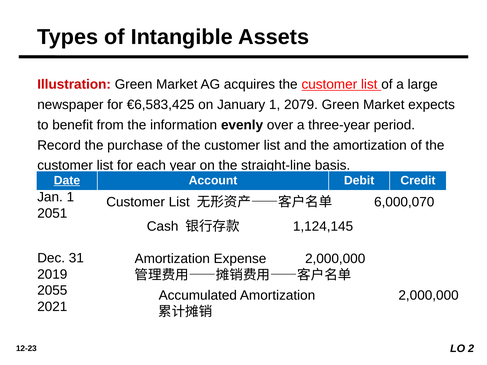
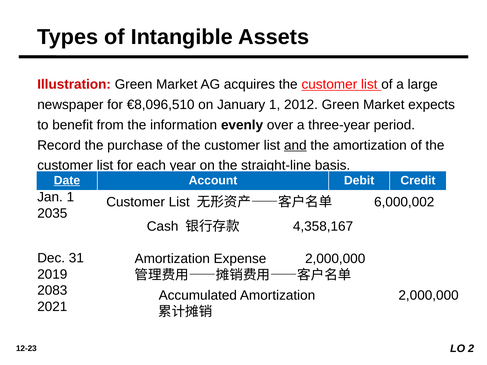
€6,583,425: €6,583,425 -> €8,096,510 (161, 105)
2079: 2079 -> 2012 (301, 105)
and underline: none -> present (295, 145)
6,000,070: 6,000,070 -> 6,000,002 (404, 202)
2051: 2051 -> 2035 (52, 214)
1,124,145: 1,124,145 -> 4,358,167 (323, 227)
2055: 2055 -> 2083 (52, 291)
